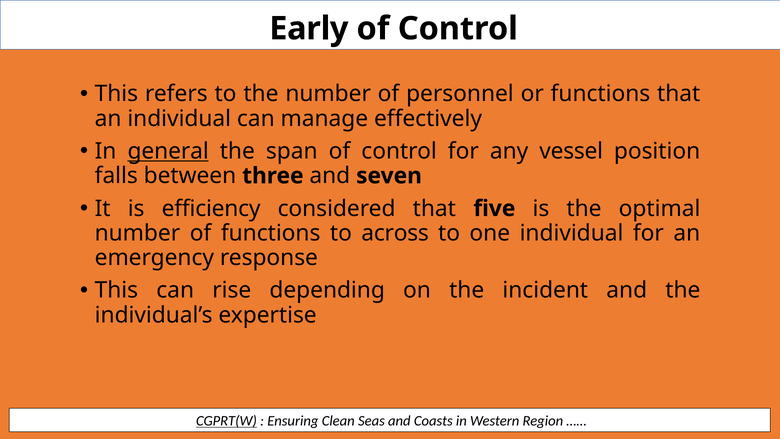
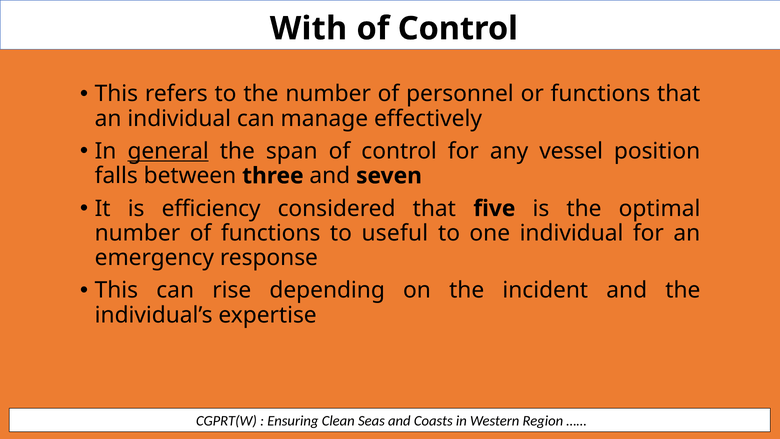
Early: Early -> With (309, 29)
across: across -> useful (395, 233)
CGPRT(W underline: present -> none (226, 421)
